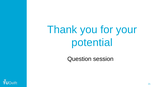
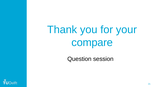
potential: potential -> compare (92, 43)
